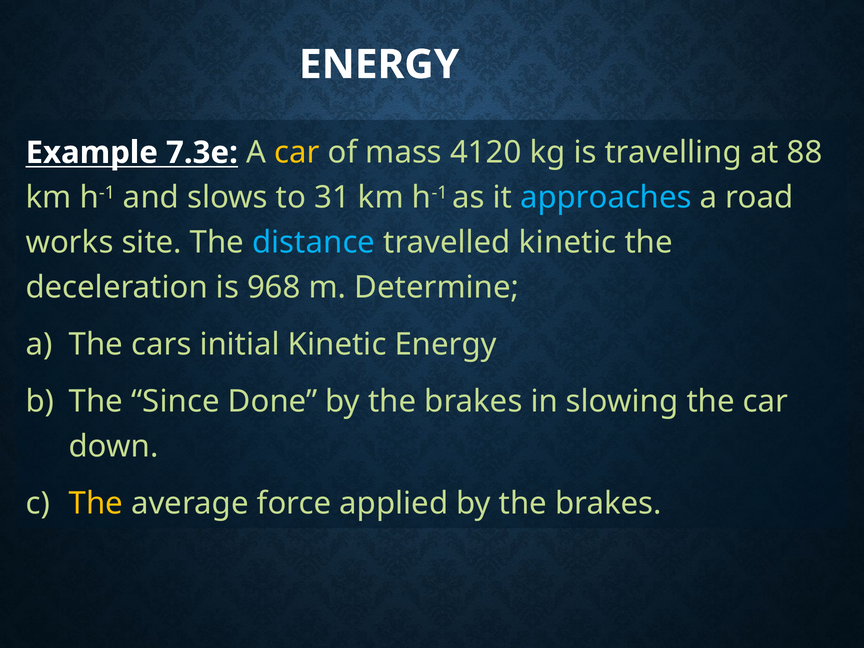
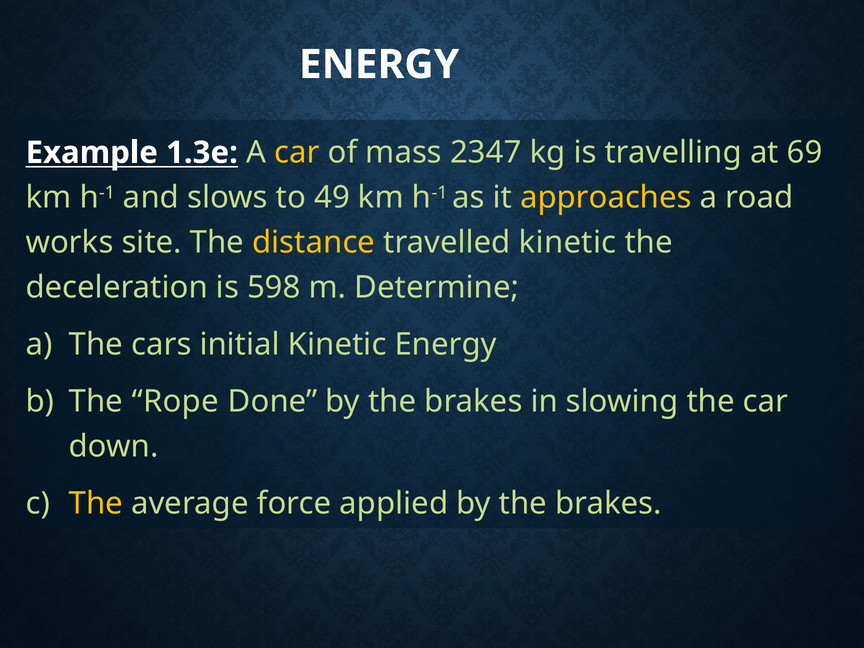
7.3e: 7.3e -> 1.3e (202, 153)
4120: 4120 -> 2347 (486, 153)
88: 88 -> 69 (805, 153)
31: 31 -> 49 (332, 198)
approaches colour: light blue -> yellow (606, 198)
distance colour: light blue -> yellow (314, 243)
968: 968 -> 598 (274, 288)
Since: Since -> Rope (175, 402)
